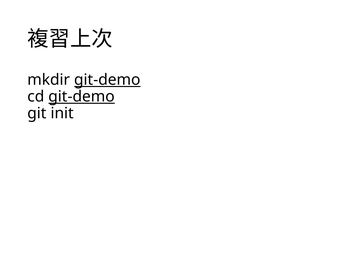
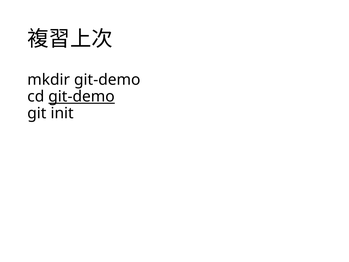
git-demo underline: present -> none (107, 80)
